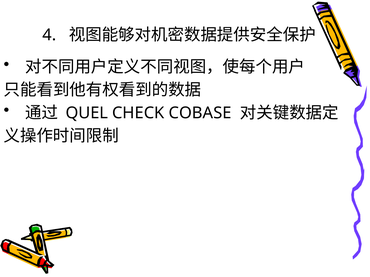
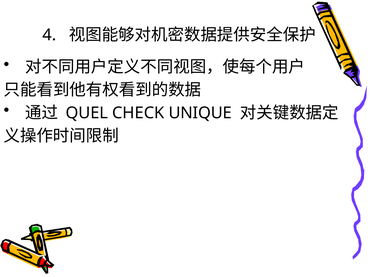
COBASE: COBASE -> UNIQUE (200, 113)
